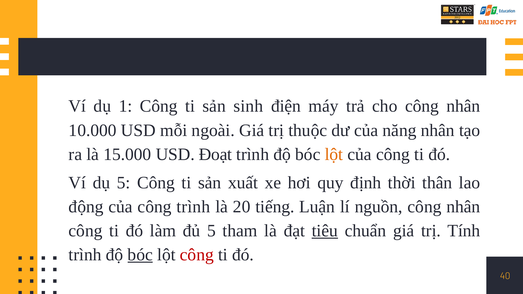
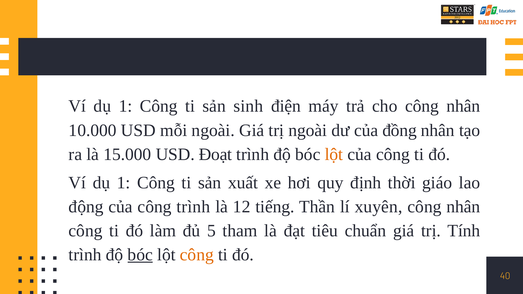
trị thuộc: thuộc -> ngoài (308, 130)
năng: năng -> đồng (400, 130)
5: 5 -> 1 (124, 183)
thân: thân -> giáo (437, 183)
20: 20 -> 12 (242, 207)
Luận: Luận -> Thần (317, 207)
nguồn: nguồn -> xuyên (379, 207)
tiêu underline: present -> none (325, 231)
công colour: red -> orange (197, 255)
